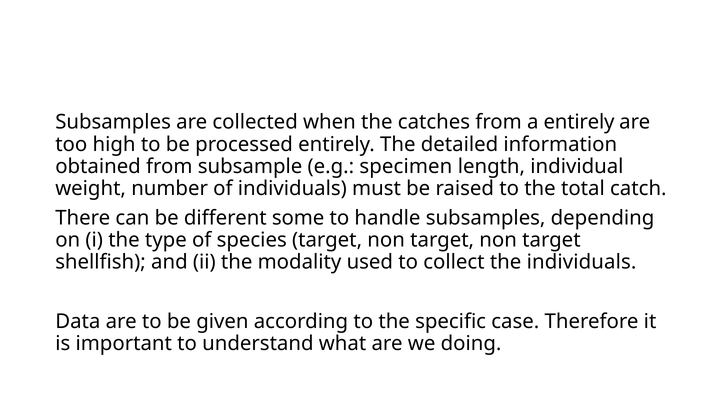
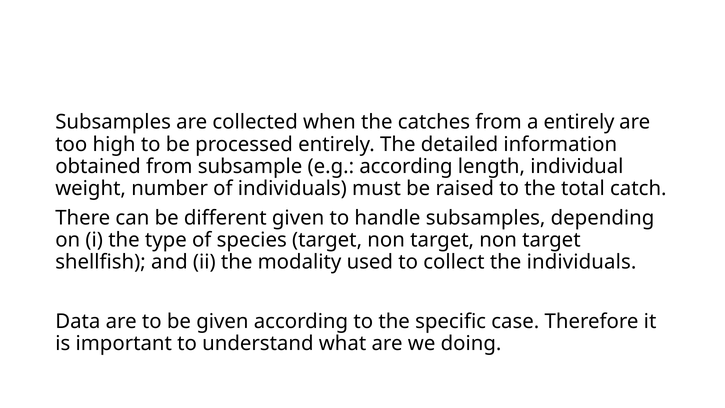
e.g specimen: specimen -> according (406, 166)
different some: some -> given (298, 218)
